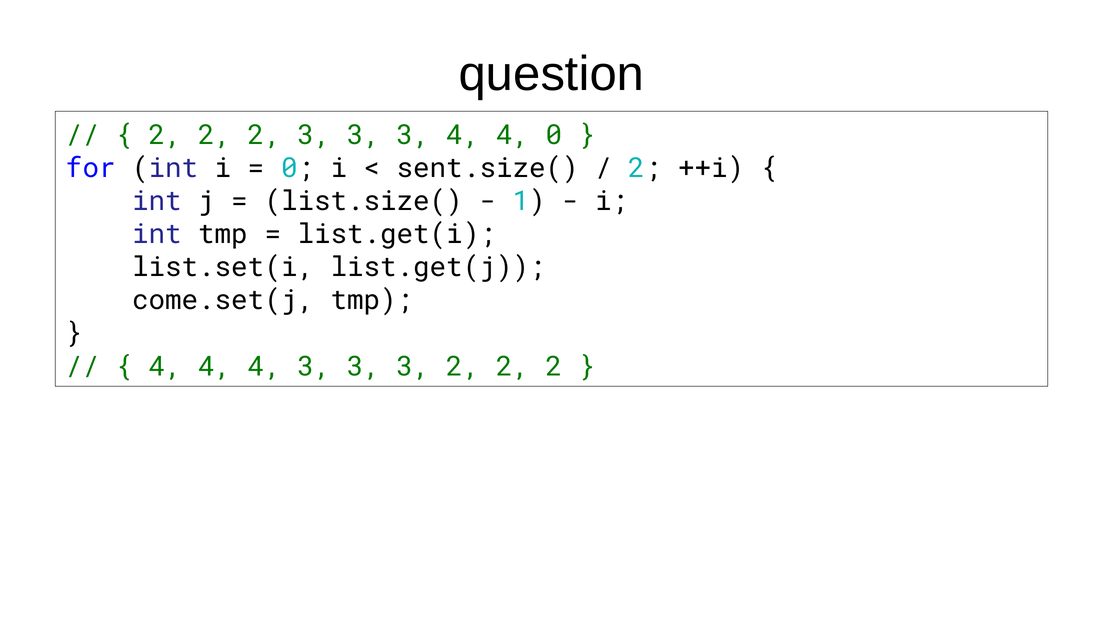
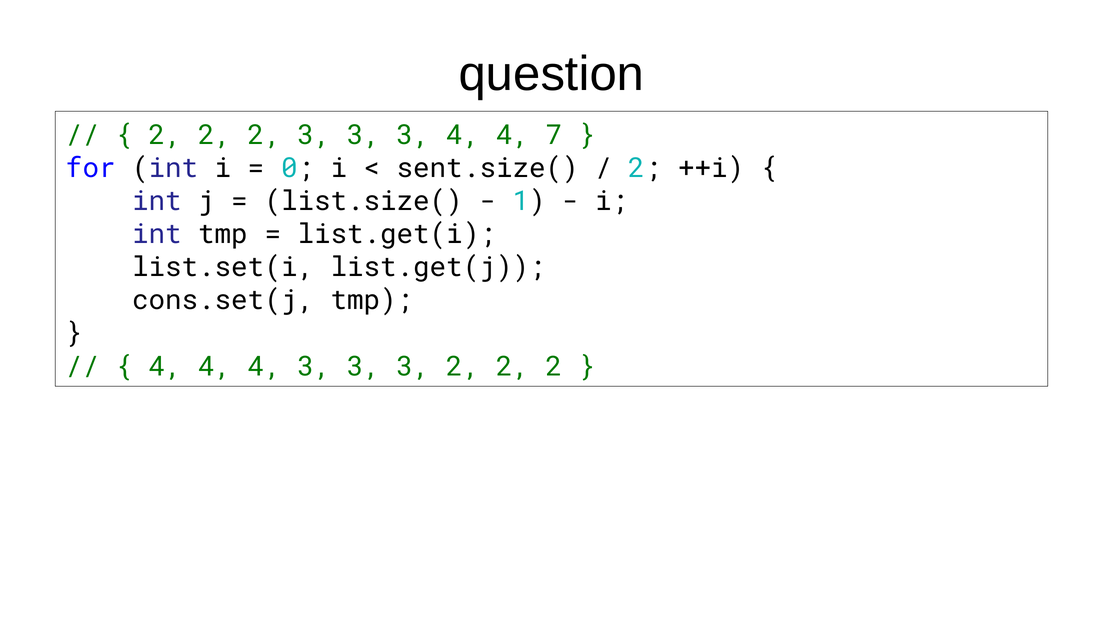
4 0: 0 -> 7 (554, 135)
come.set(j: come.set(j -> cons.set(j (223, 301)
